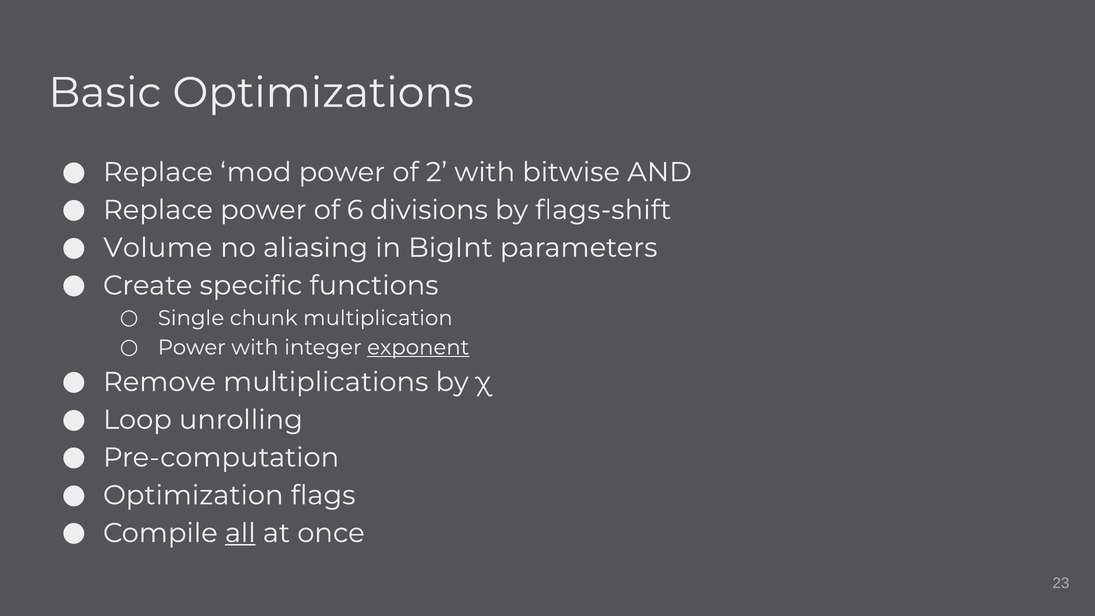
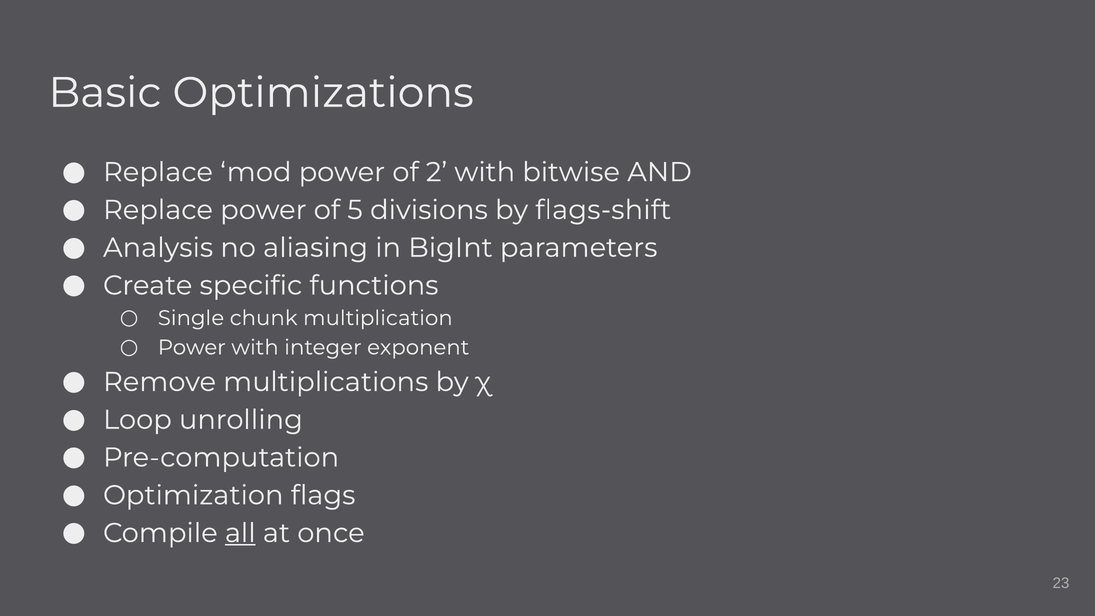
6: 6 -> 5 (355, 210)
Volume: Volume -> Analysis (158, 248)
exponent underline: present -> none (418, 347)
